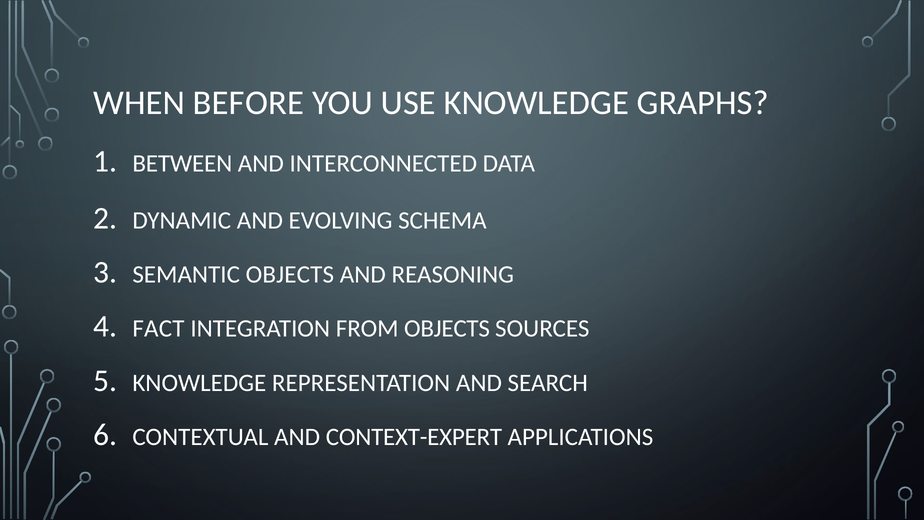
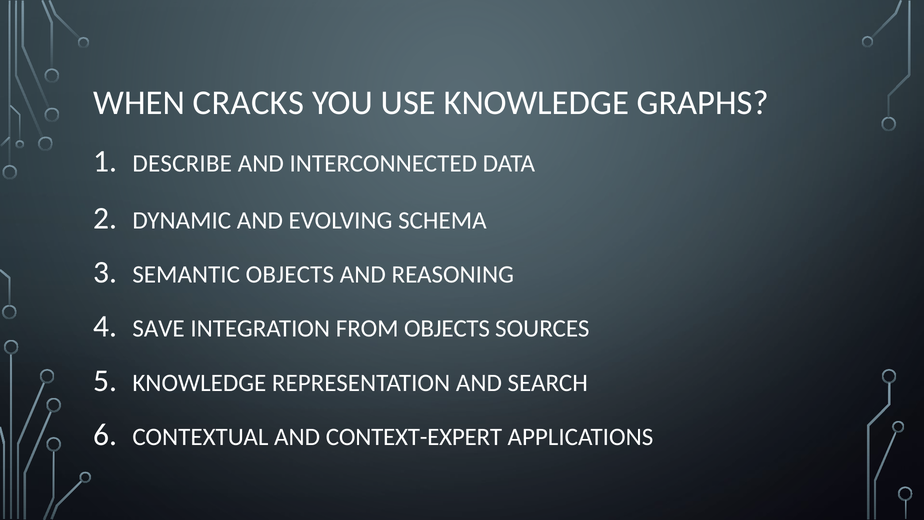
BEFORE: BEFORE -> CRACKS (248, 103)
BETWEEN: BETWEEN -> DESCRIBE (182, 163)
FACT: FACT -> SAVE (159, 329)
